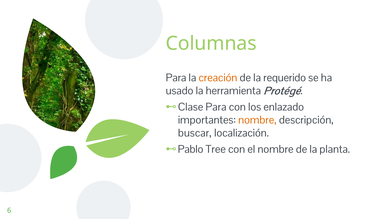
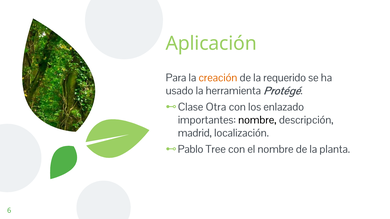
Columnas: Columnas -> Aplicación (211, 44)
Clase Para: Para -> Otra (216, 107)
nombre colour: orange -> black (257, 120)
buscar: buscar -> madrid (195, 133)
